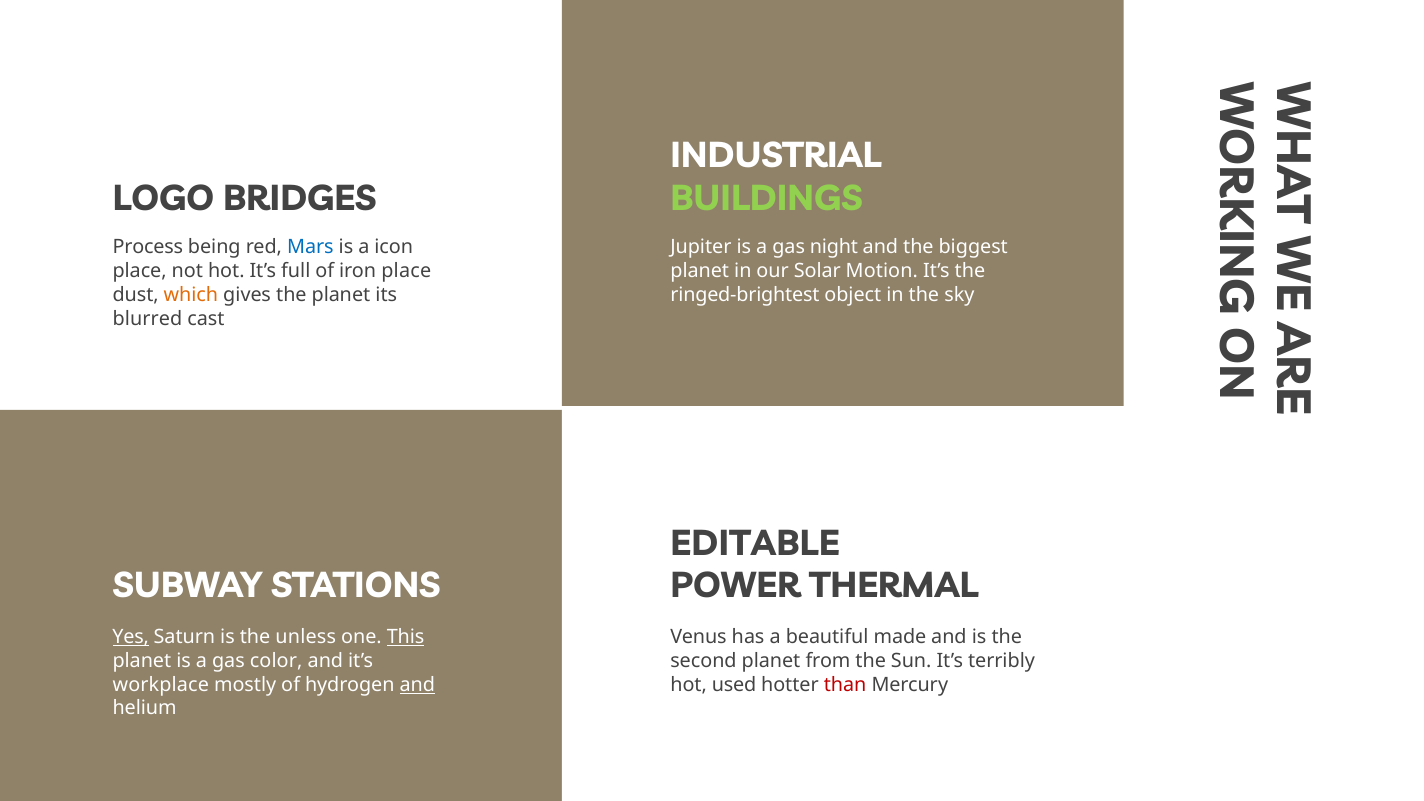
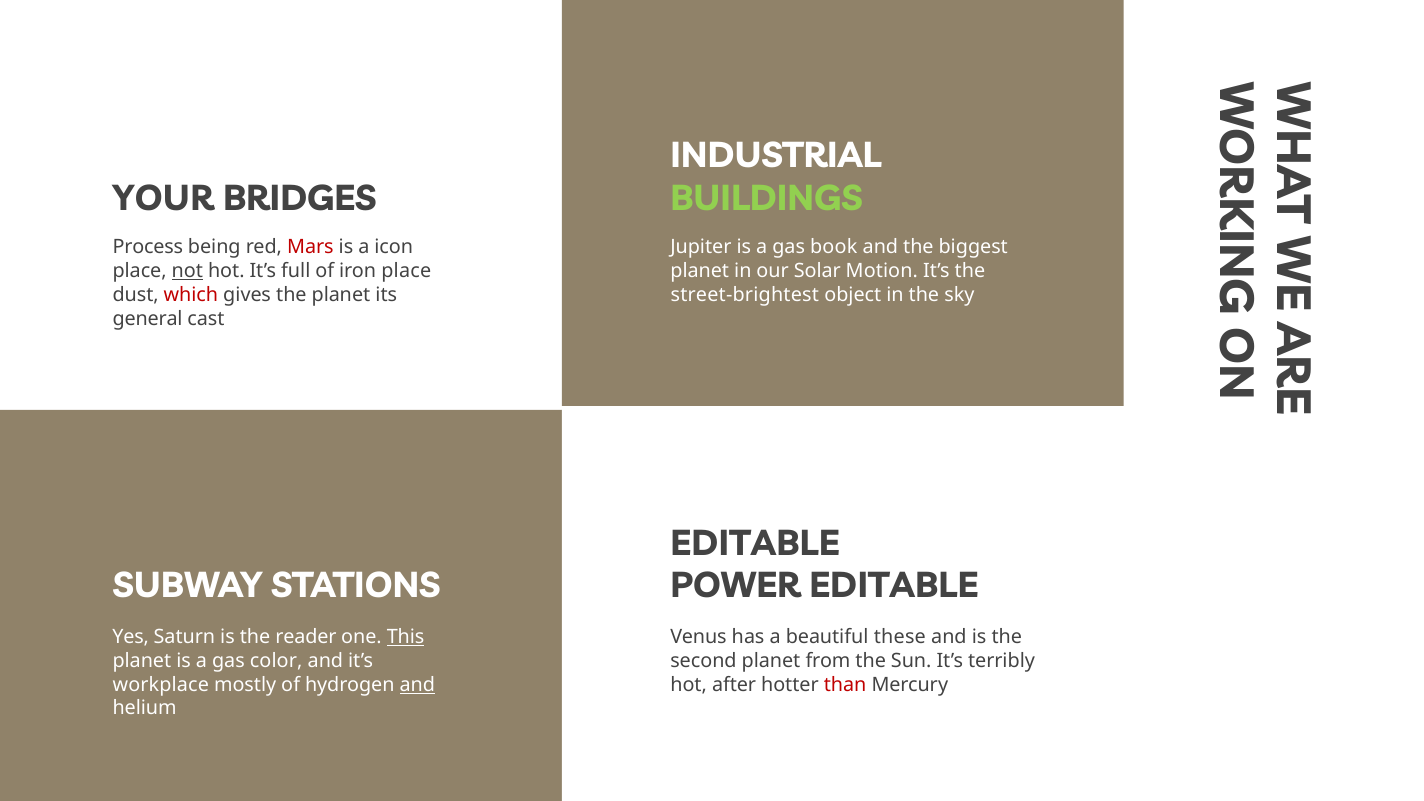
LOGO: LOGO -> YOUR (163, 198)
Mars colour: blue -> red (310, 247)
night: night -> book (834, 247)
not underline: none -> present (187, 271)
which colour: orange -> red (191, 295)
ringed-brightest: ringed-brightest -> street-brightest (745, 295)
blurred: blurred -> general (148, 319)
POWER THERMAL: THERMAL -> EDITABLE (894, 586)
Yes underline: present -> none (131, 637)
unless: unless -> reader (306, 637)
made: made -> these (900, 637)
used: used -> after (734, 685)
